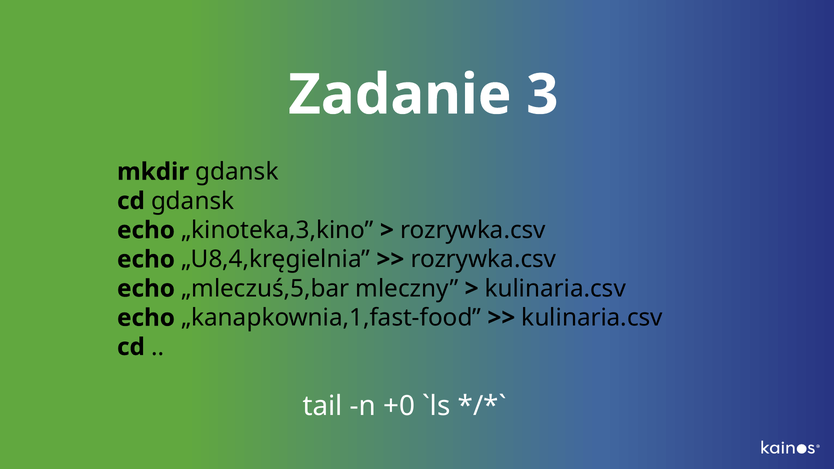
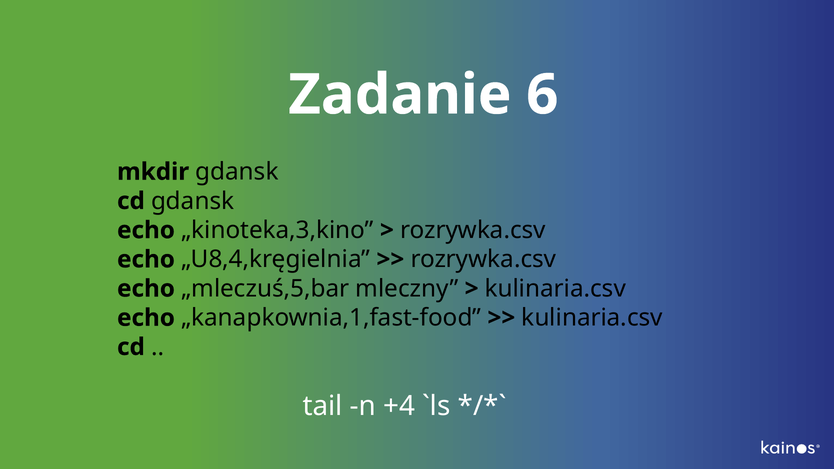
3: 3 -> 6 (542, 95)
+0: +0 -> +4 (399, 406)
